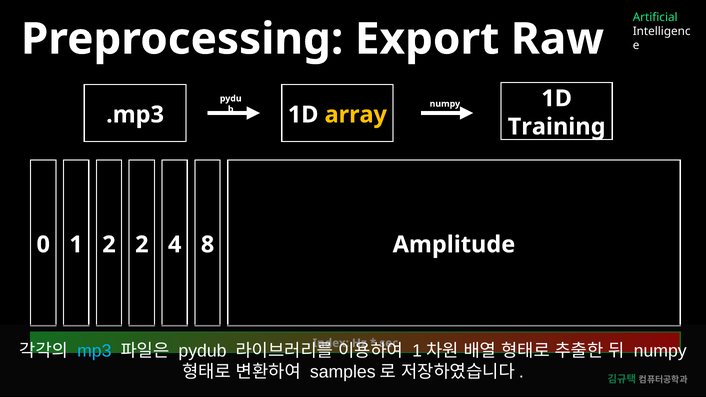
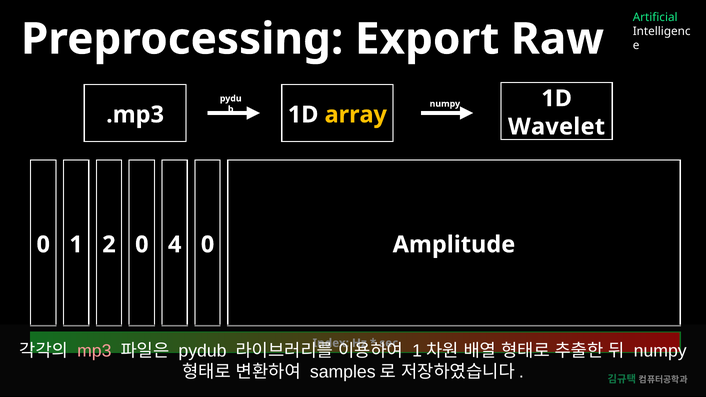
Training: Training -> Wavelet (557, 127)
2 2: 2 -> 0 (142, 245)
4 8: 8 -> 0 (208, 245)
mp3 colour: light blue -> pink (94, 351)
